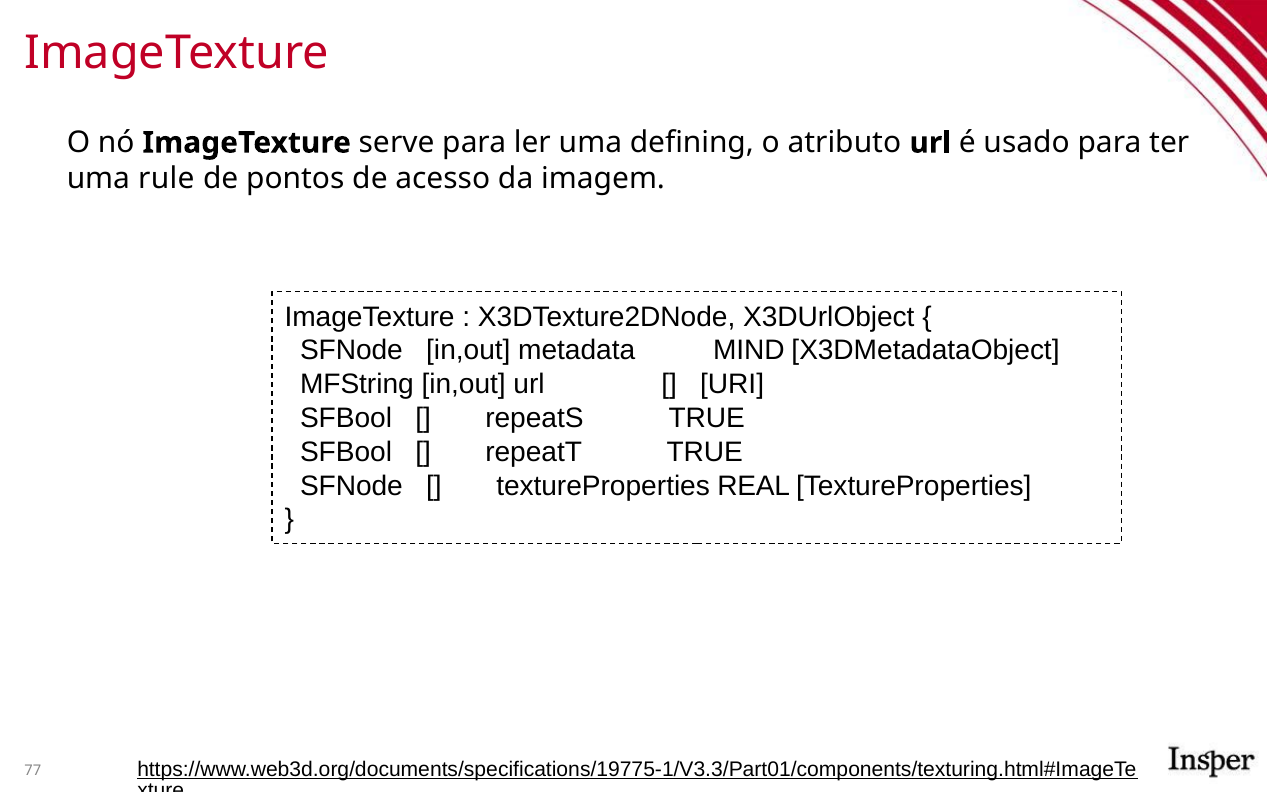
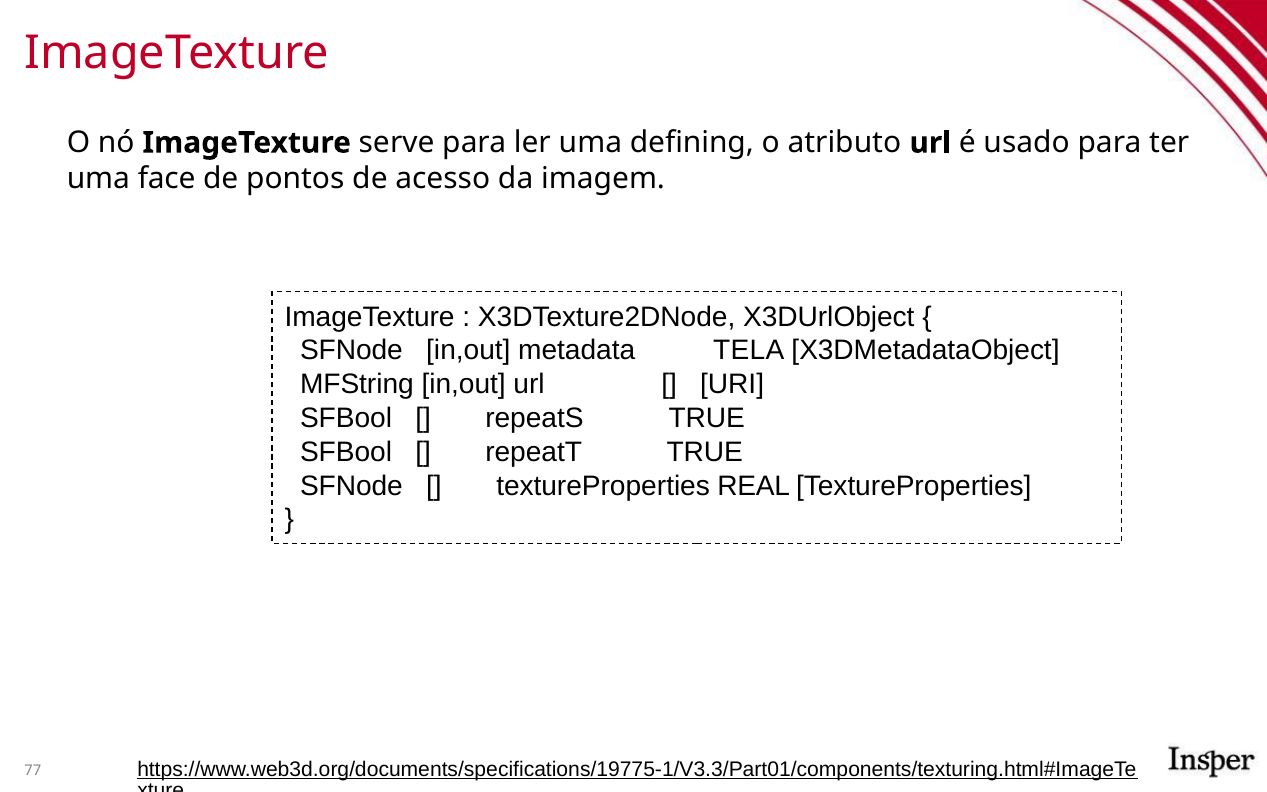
rule: rule -> face (167, 179)
MIND: MIND -> TELA (749, 351)
